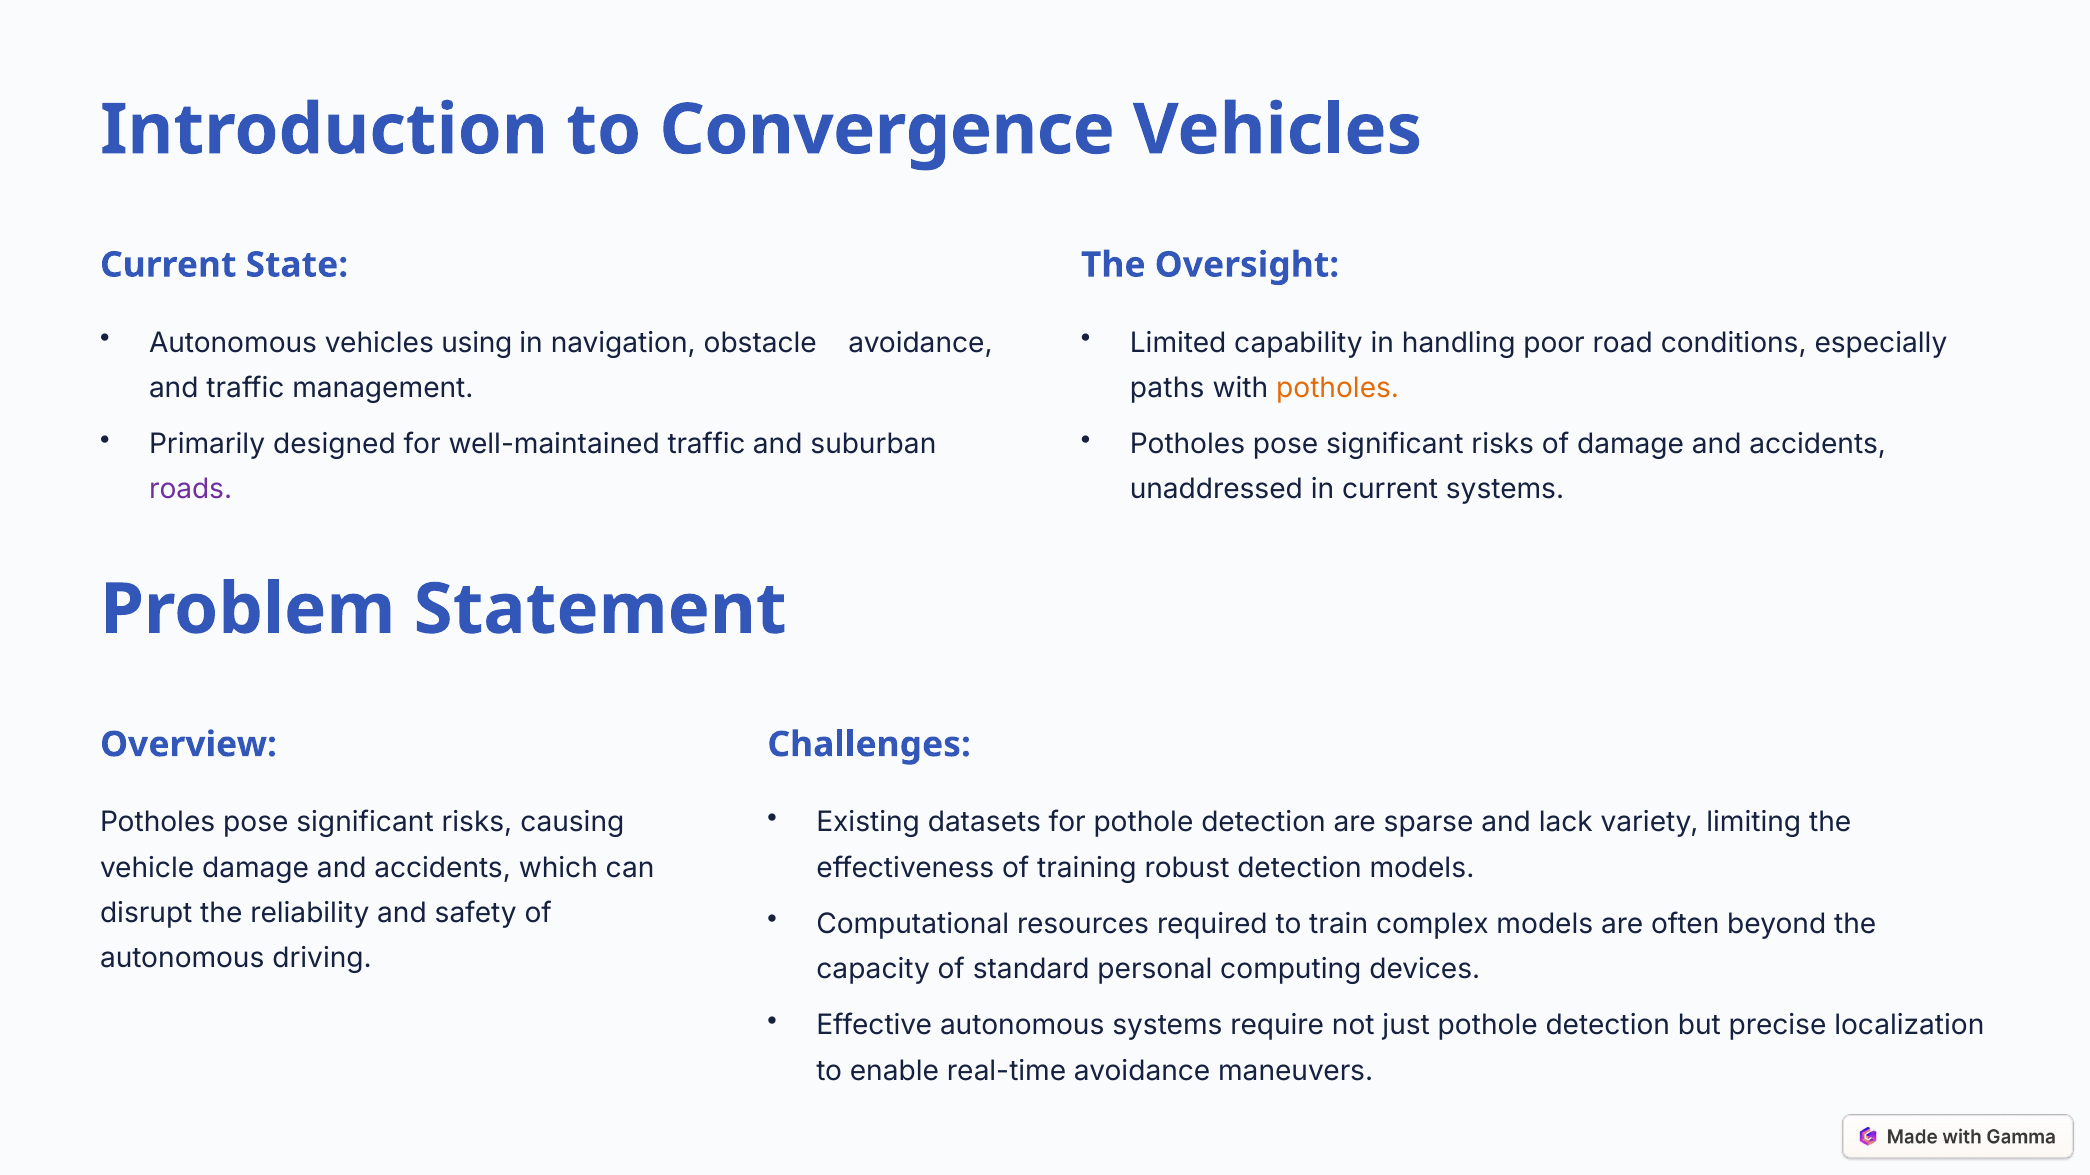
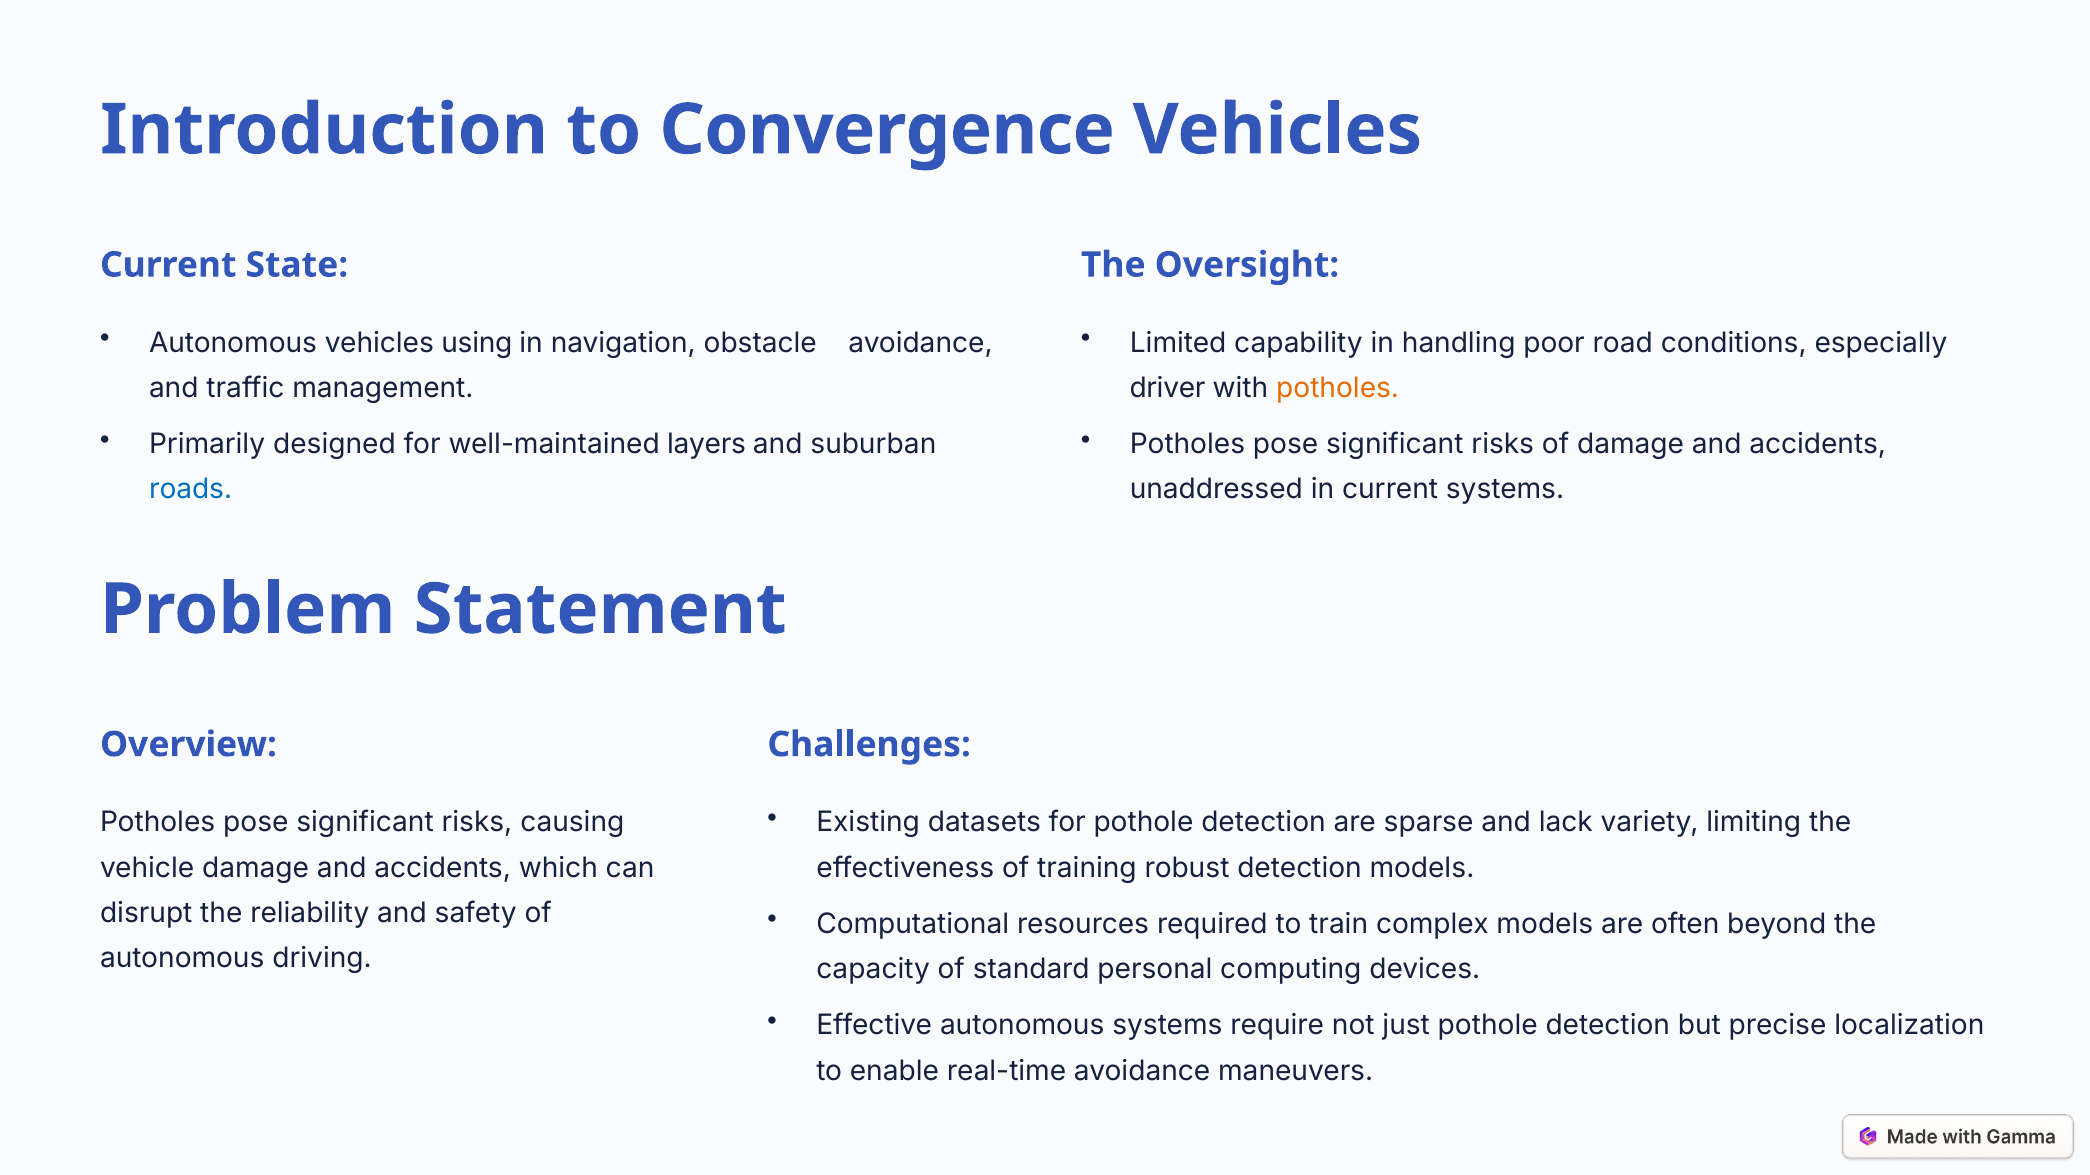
paths: paths -> driver (1168, 389)
well-maintained traffic: traffic -> layers (707, 445)
roads colour: purple -> blue (191, 490)
